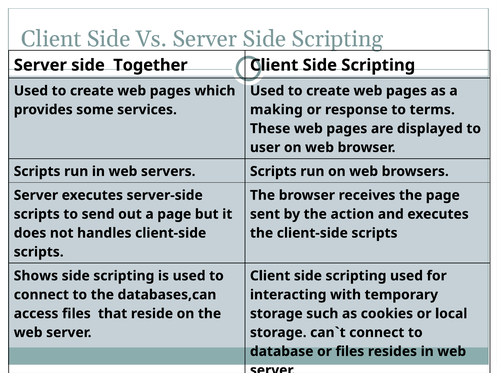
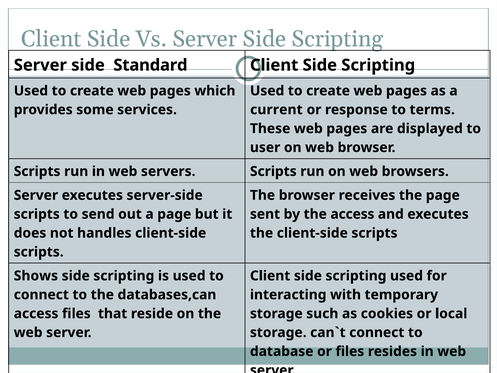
Together: Together -> Standard (150, 65)
making: making -> current (276, 110)
the action: action -> access (352, 214)
